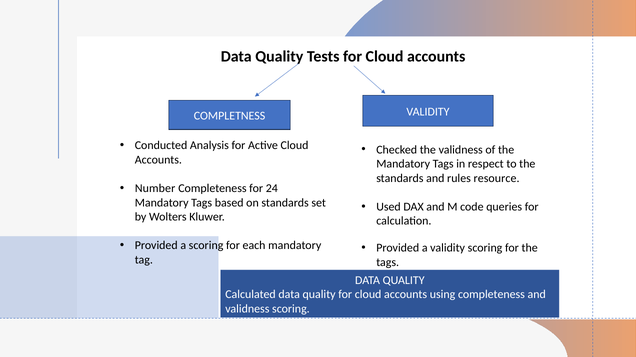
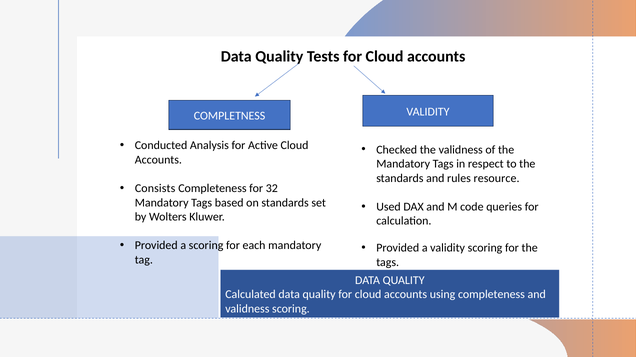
Number: Number -> Consists (155, 189)
24: 24 -> 32 (272, 189)
